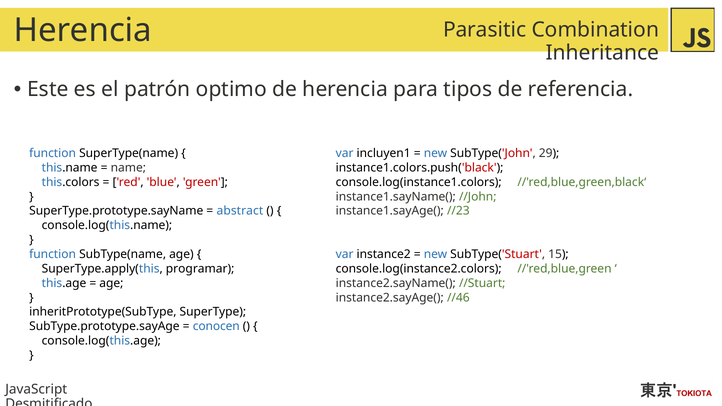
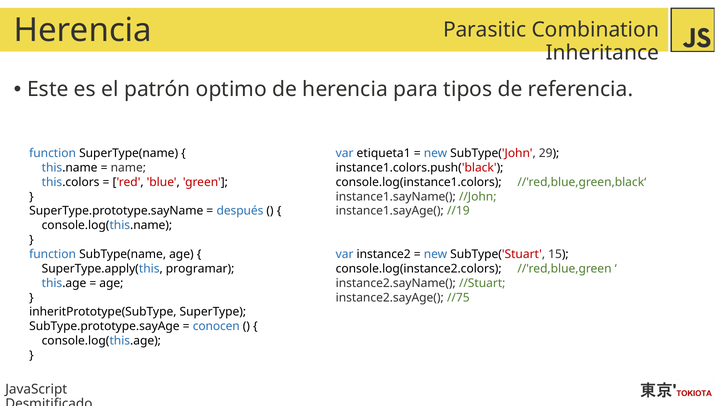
incluyen1: incluyen1 -> etiqueta1 (384, 153)
abstract: abstract -> después (240, 211)
//23: //23 -> //19 (458, 211)
//46: //46 -> //75 (458, 298)
